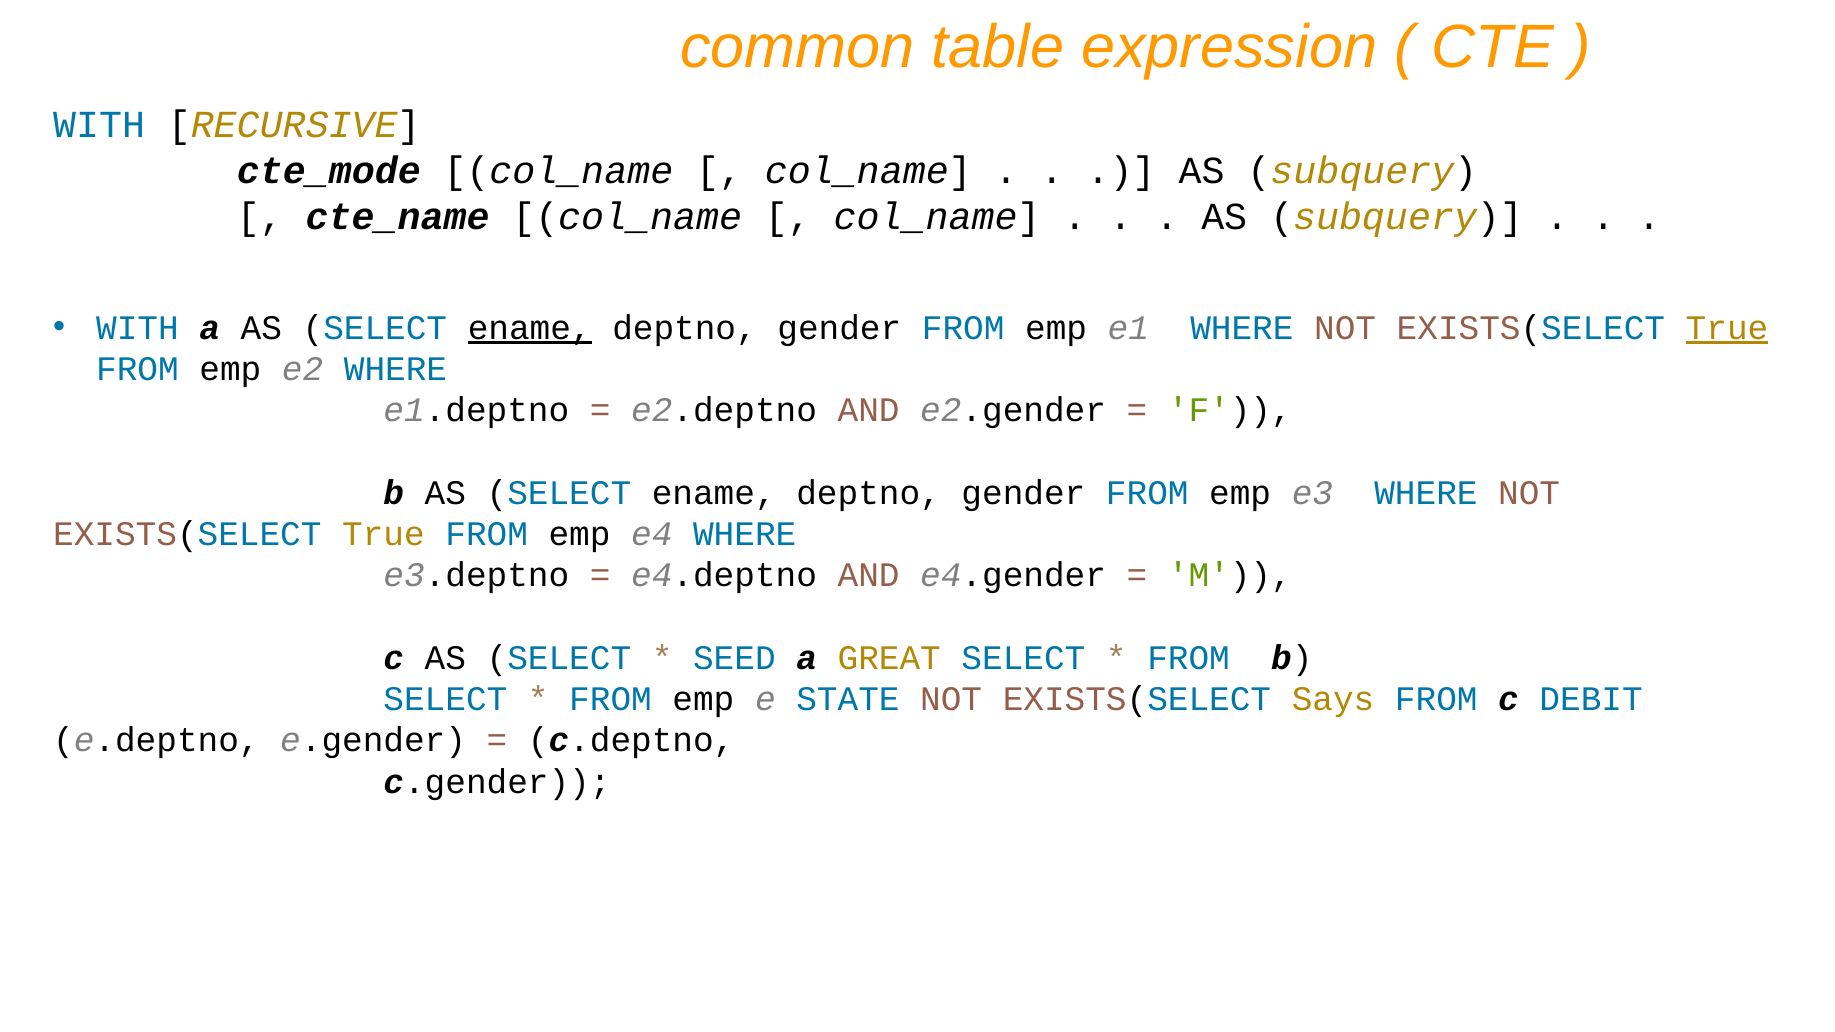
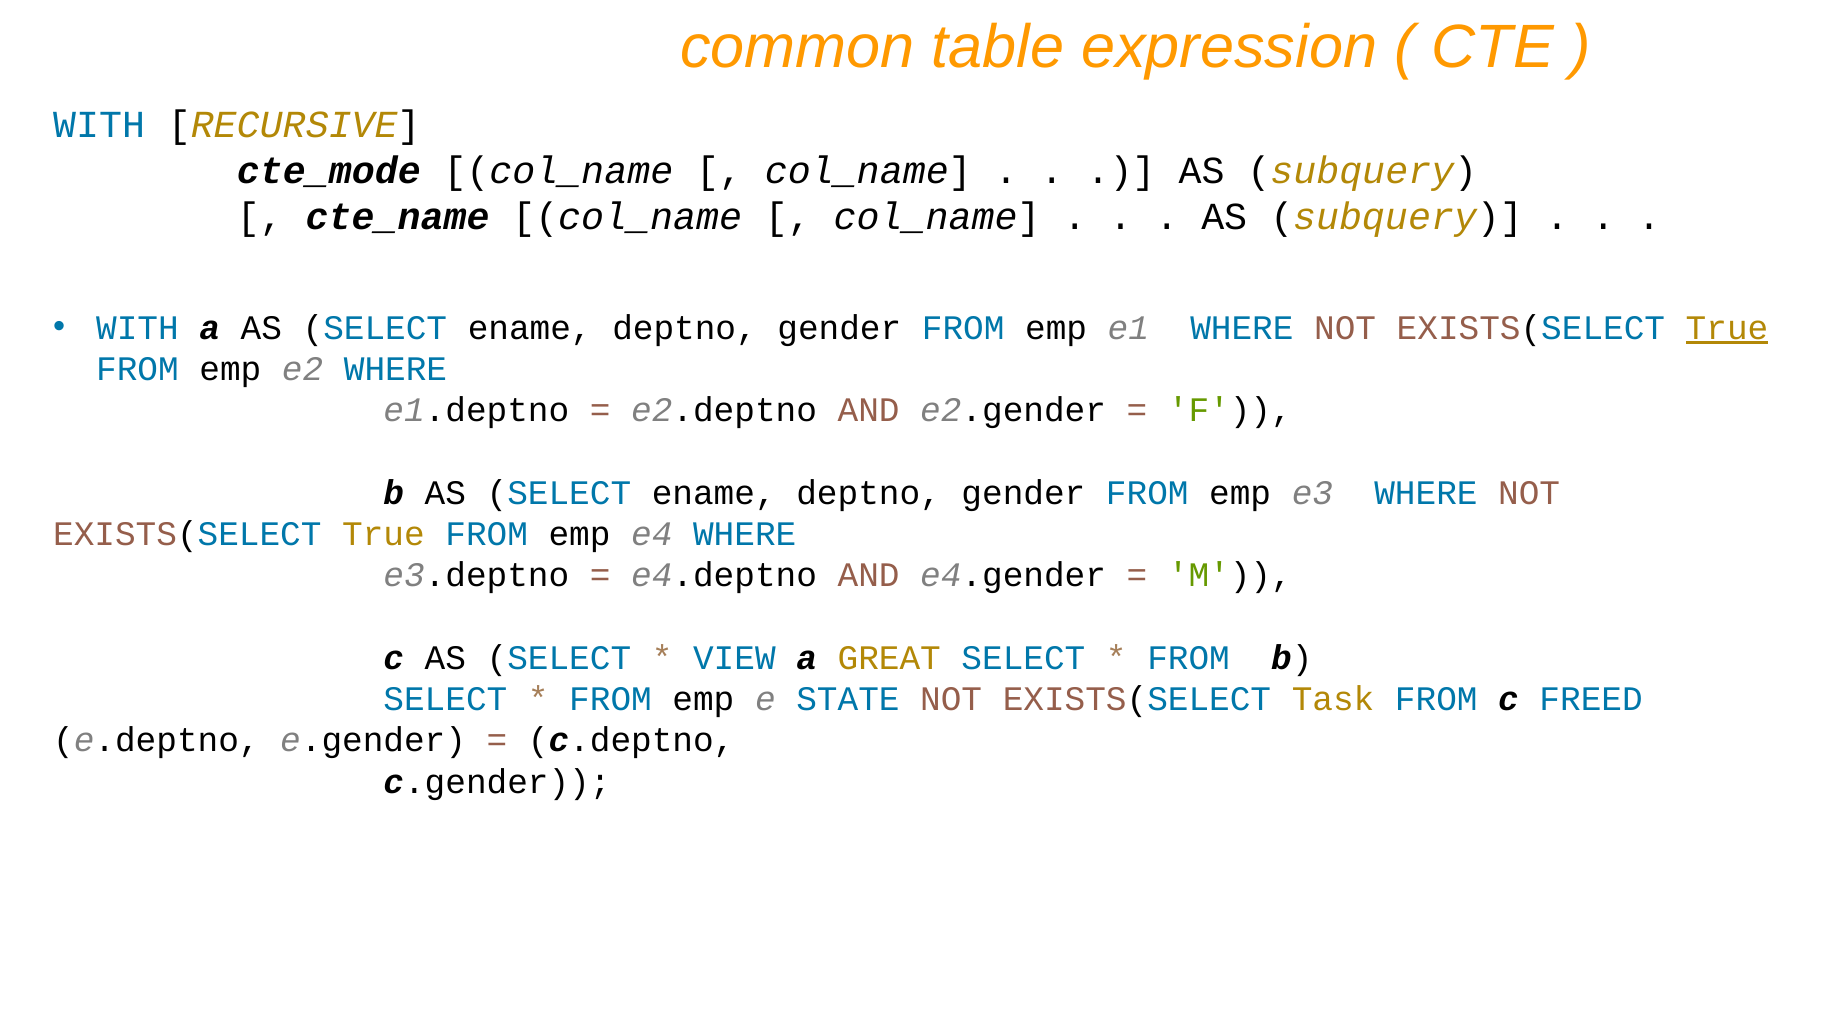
ename underline: present -> none (530, 328)
SEED: SEED -> VIEW (734, 658)
Says: Says -> Task (1333, 699)
DEBIT: DEBIT -> FREED (1591, 699)
